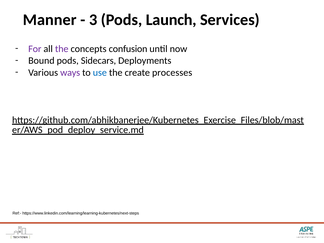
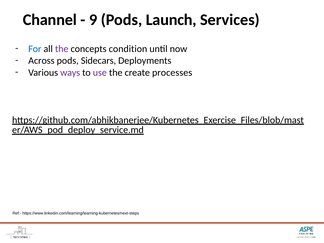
Manner: Manner -> Channel (50, 20)
3: 3 -> 9 (93, 20)
For colour: purple -> blue (35, 49)
confusion: confusion -> condition (128, 49)
Bound: Bound -> Across (41, 61)
use colour: blue -> purple (100, 72)
